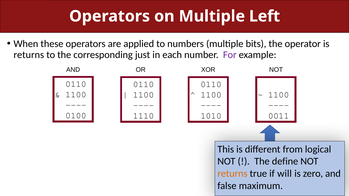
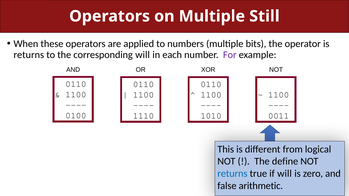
Left: Left -> Still (264, 16)
corresponding just: just -> will (143, 55)
returns colour: orange -> blue (232, 174)
maximum: maximum -> arithmetic (261, 186)
